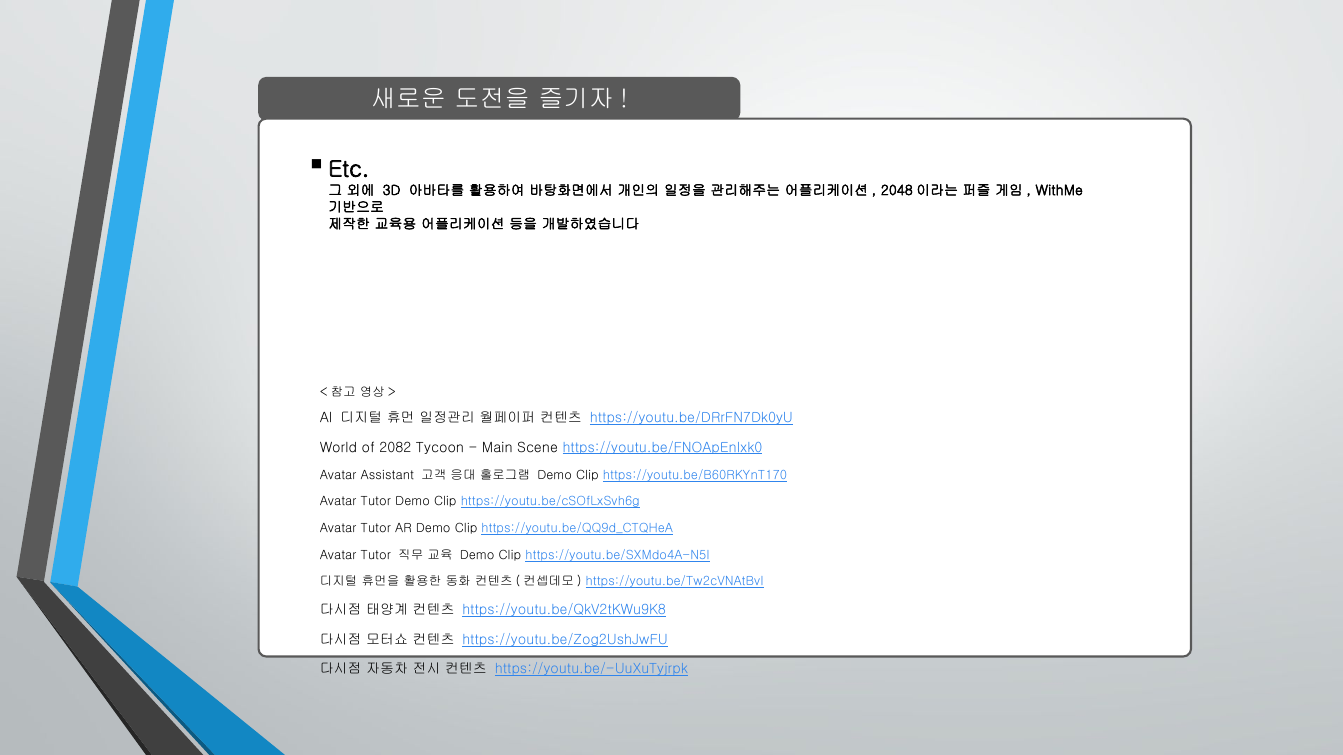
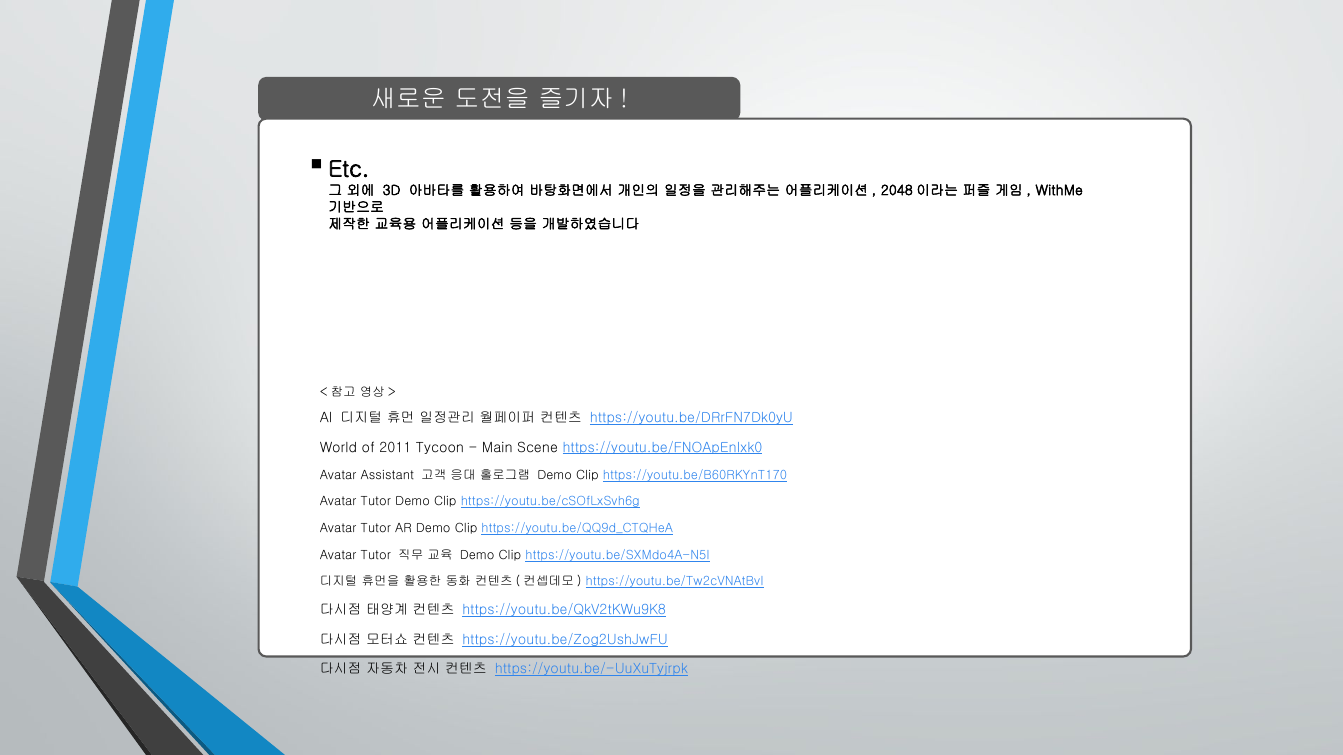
2082: 2082 -> 2011 (395, 448)
